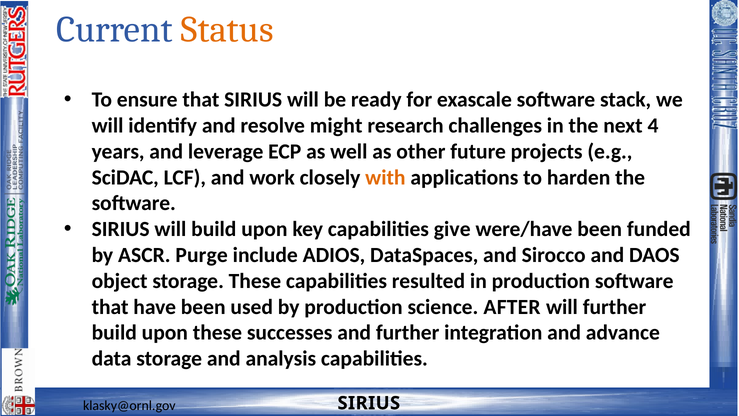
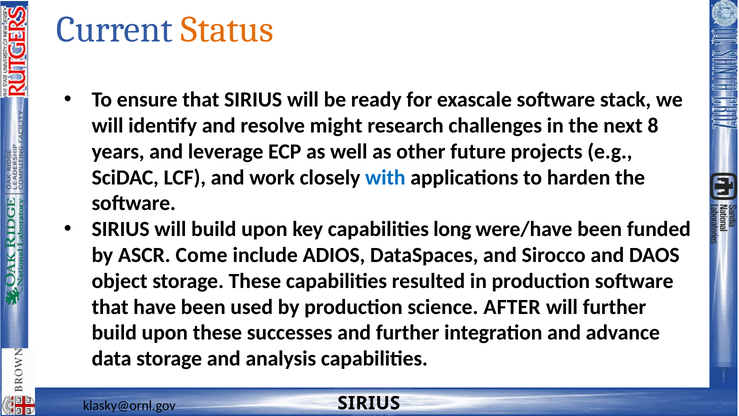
4: 4 -> 8 (653, 126)
with colour: orange -> blue (385, 177)
give: give -> long (452, 229)
Purge: Purge -> Come (202, 255)
